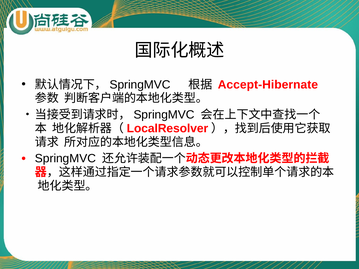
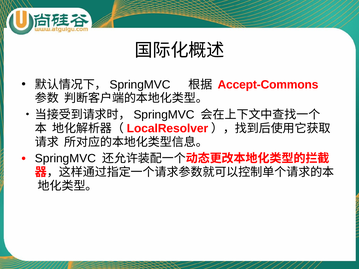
Accept-Hibernate: Accept-Hibernate -> Accept-Commons (268, 85)
